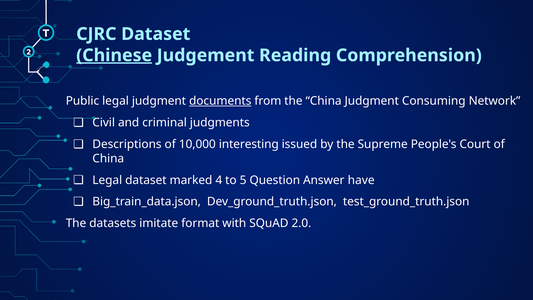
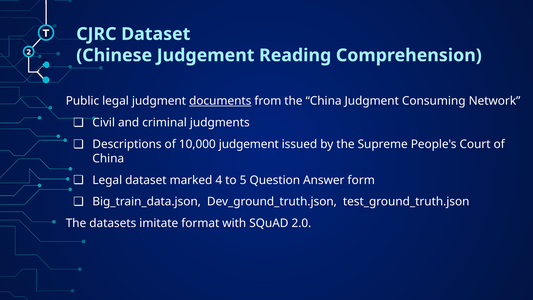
Chinese underline: present -> none (114, 55)
10,000 interesting: interesting -> judgement (249, 144)
have: have -> form (361, 180)
